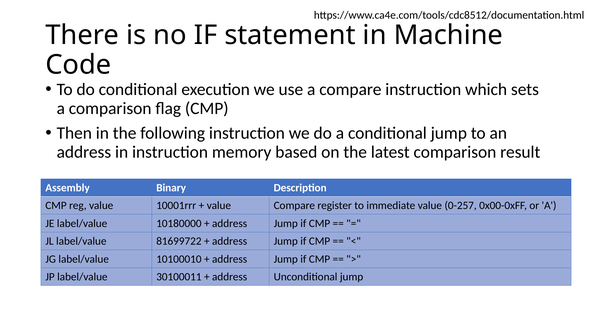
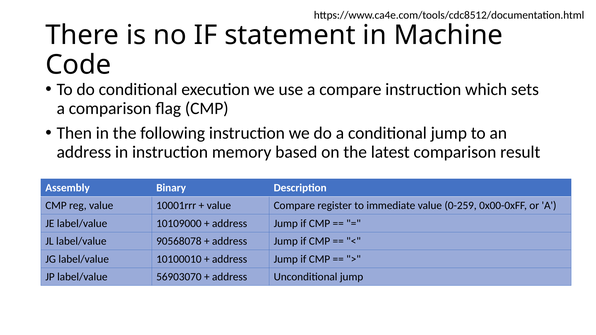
0-257: 0-257 -> 0-259 (461, 206)
10180000: 10180000 -> 10109000 (179, 224)
81699722: 81699722 -> 90568078 (179, 241)
30100011: 30100011 -> 56903070 (179, 277)
